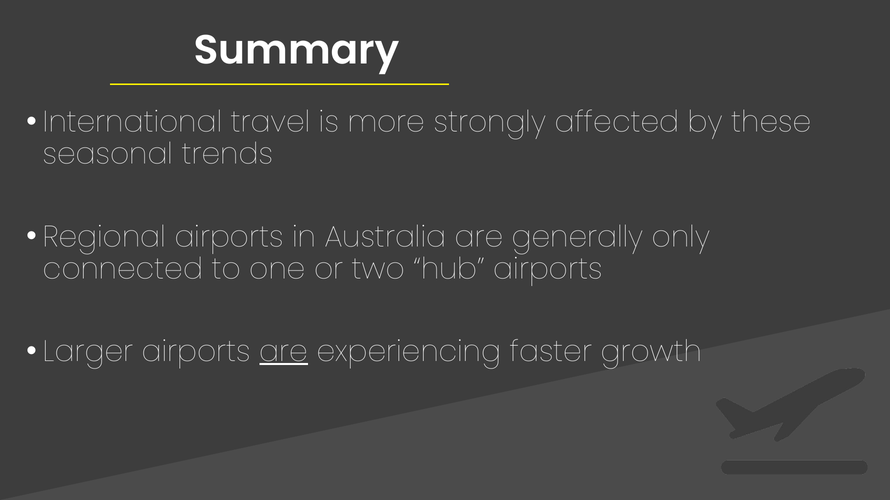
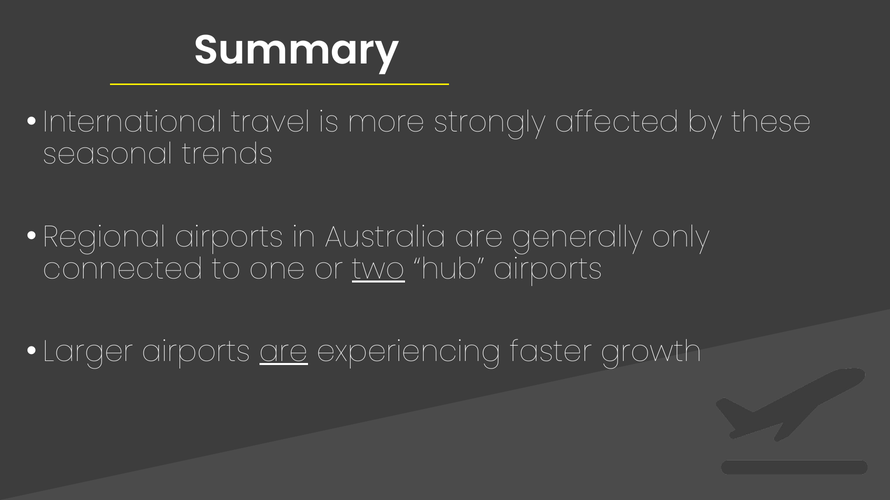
two underline: none -> present (378, 269)
